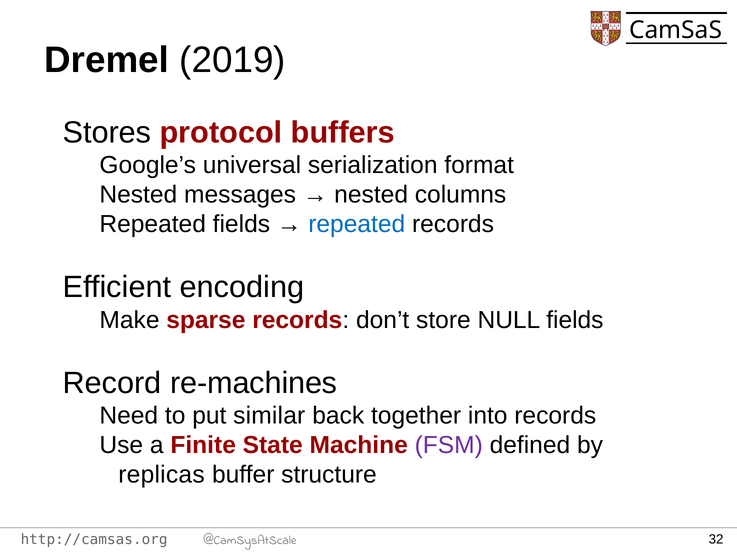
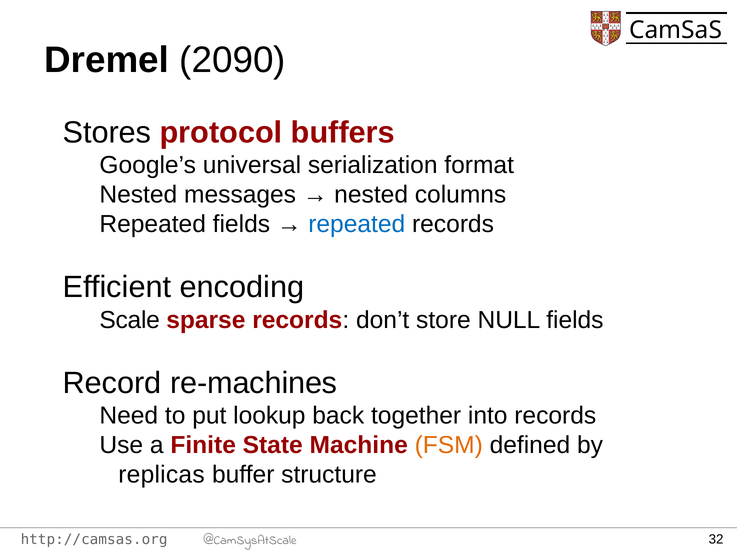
2019: 2019 -> 2090 (233, 60)
Make: Make -> Scale (130, 320)
similar: similar -> lookup (269, 416)
FSM colour: purple -> orange (449, 445)
